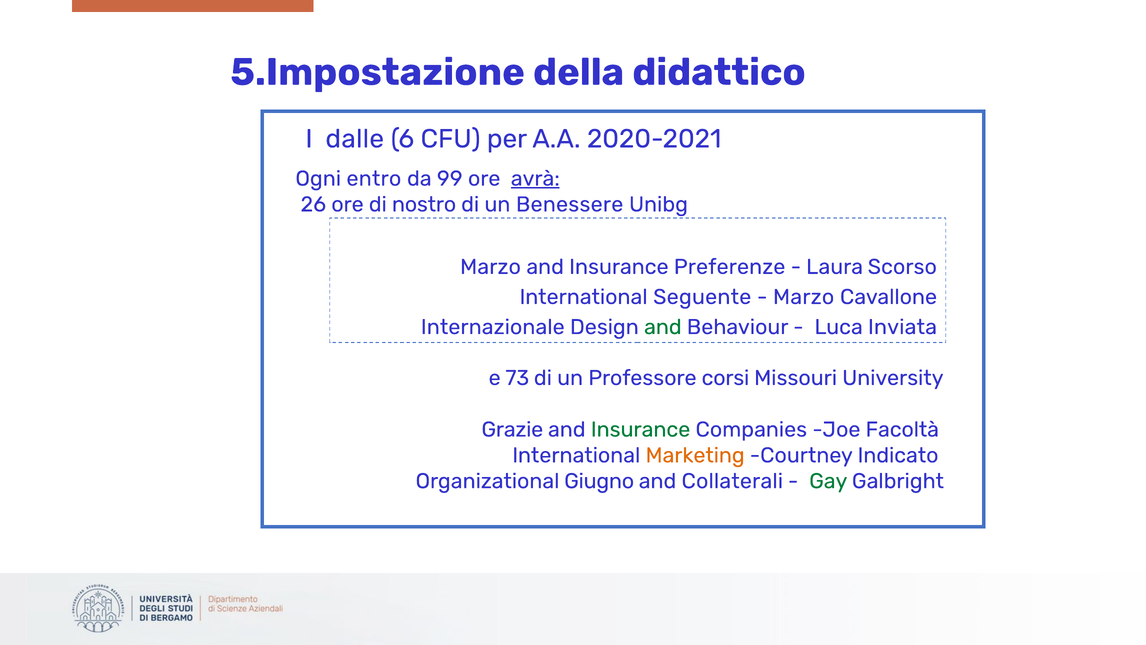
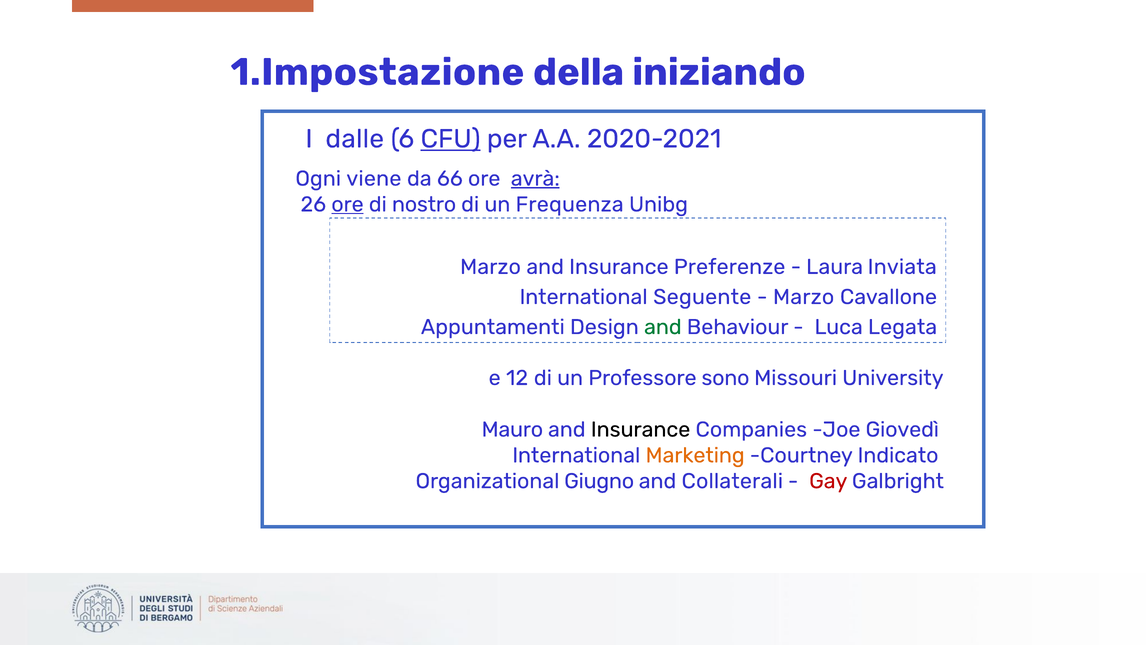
5.Impostazione: 5.Impostazione -> 1.Impostazione (377, 72)
didattico: didattico -> iniziando (719, 72)
CFU underline: none -> present (451, 139)
entro: entro -> viene (374, 178)
99: 99 -> 66 (450, 178)
ore underline: none -> present (347, 204)
Benessere: Benessere -> Frequenza (570, 204)
Scorso: Scorso -> Inviata (902, 267)
Internazionale: Internazionale -> Appuntamenti (493, 327)
Inviata: Inviata -> Legata (903, 327)
73: 73 -> 12 (517, 378)
corsi: corsi -> sono (725, 378)
Grazie: Grazie -> Mauro (512, 429)
Insurance colour: green -> black (641, 429)
Facoltà: Facoltà -> Giovedì (902, 429)
Gay colour: green -> red (828, 481)
